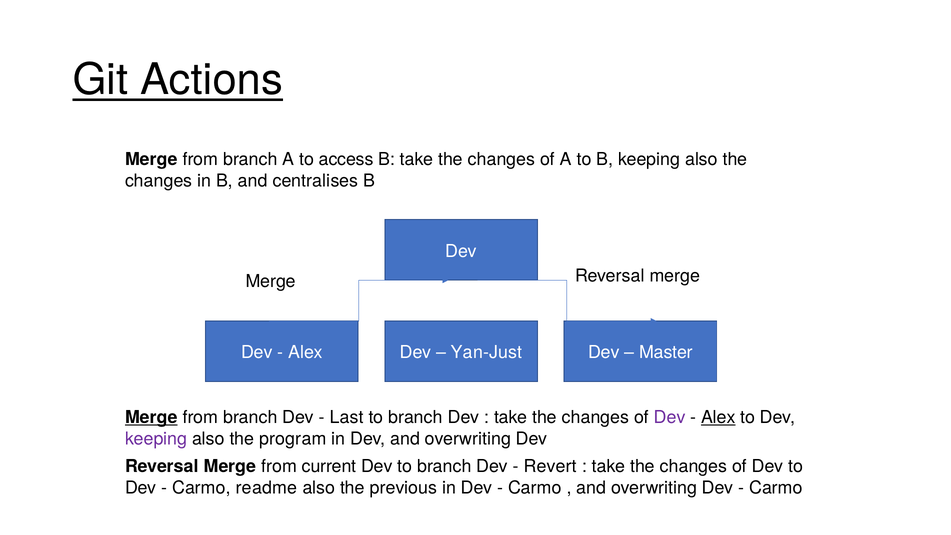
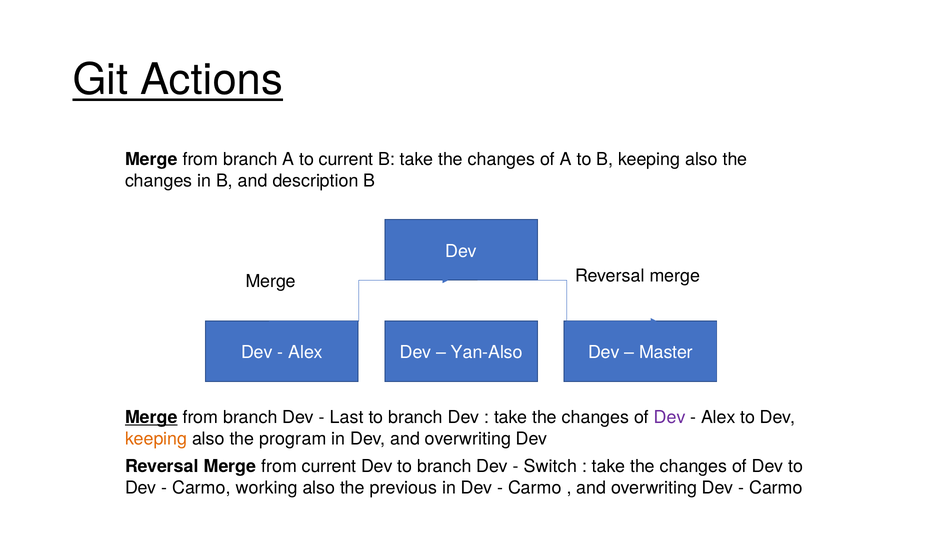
to access: access -> current (346, 159)
centralises: centralises -> description (316, 181)
Yan-Just: Yan-Just -> Yan-Also (487, 352)
Alex underline: present -> none (718, 417)
keeping colour: purple -> orange (156, 439)
Revert: Revert -> Switch (550, 466)
readme: readme -> working (267, 488)
